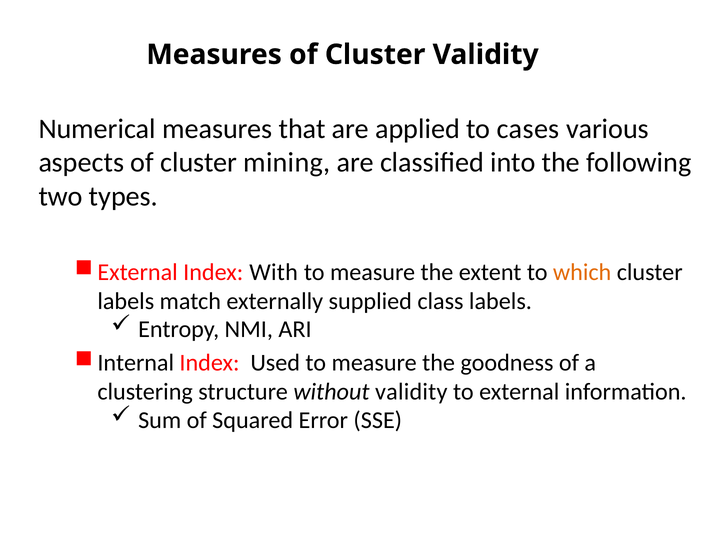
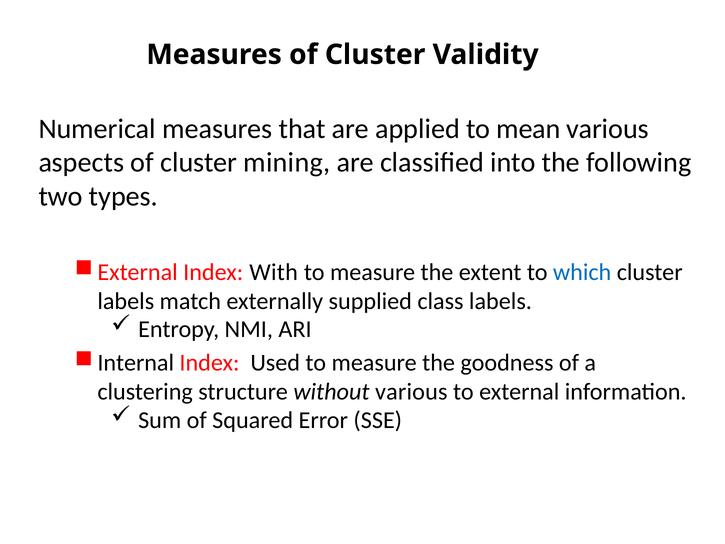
cases: cases -> mean (528, 129)
which colour: orange -> blue (582, 272)
without validity: validity -> various (411, 392)
